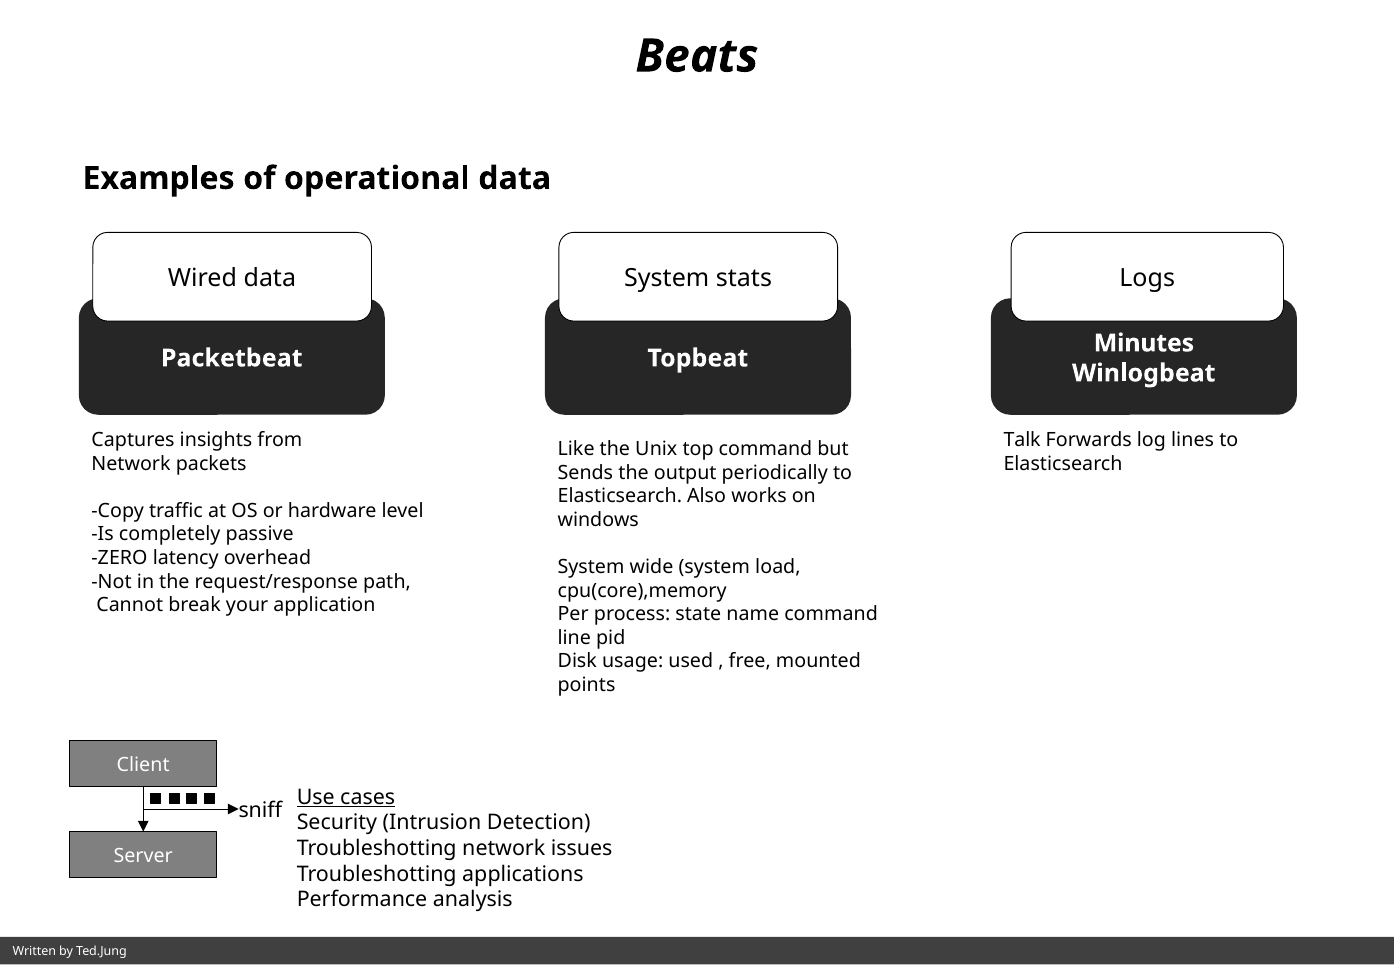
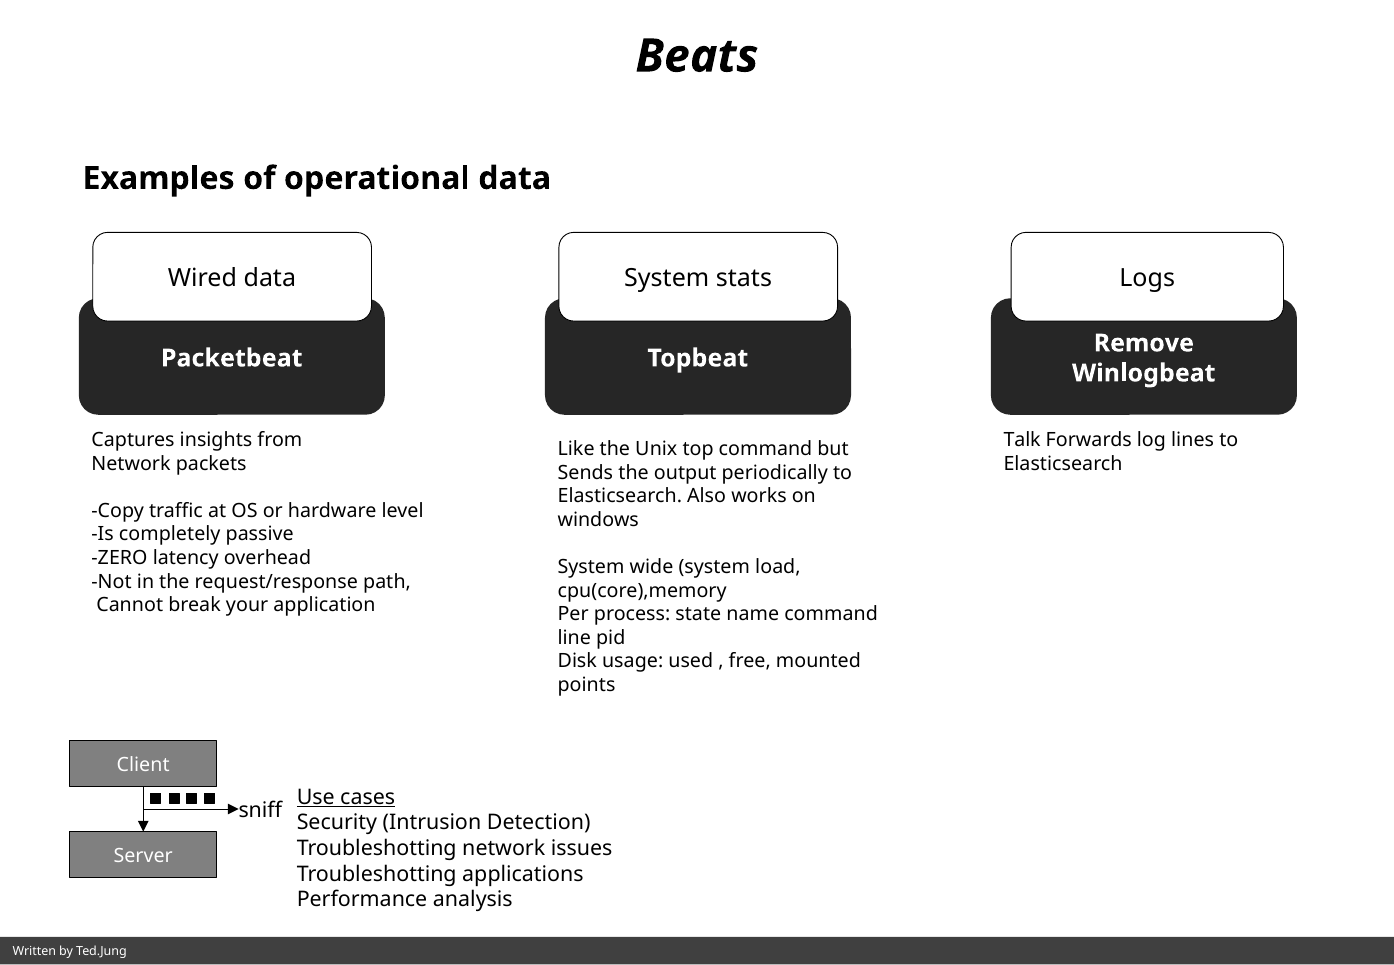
Minutes: Minutes -> Remove (1144, 343)
